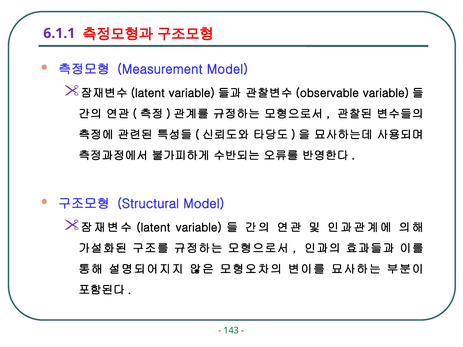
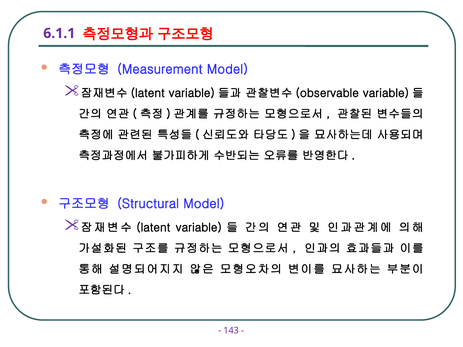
143 colour: green -> purple (231, 331)
